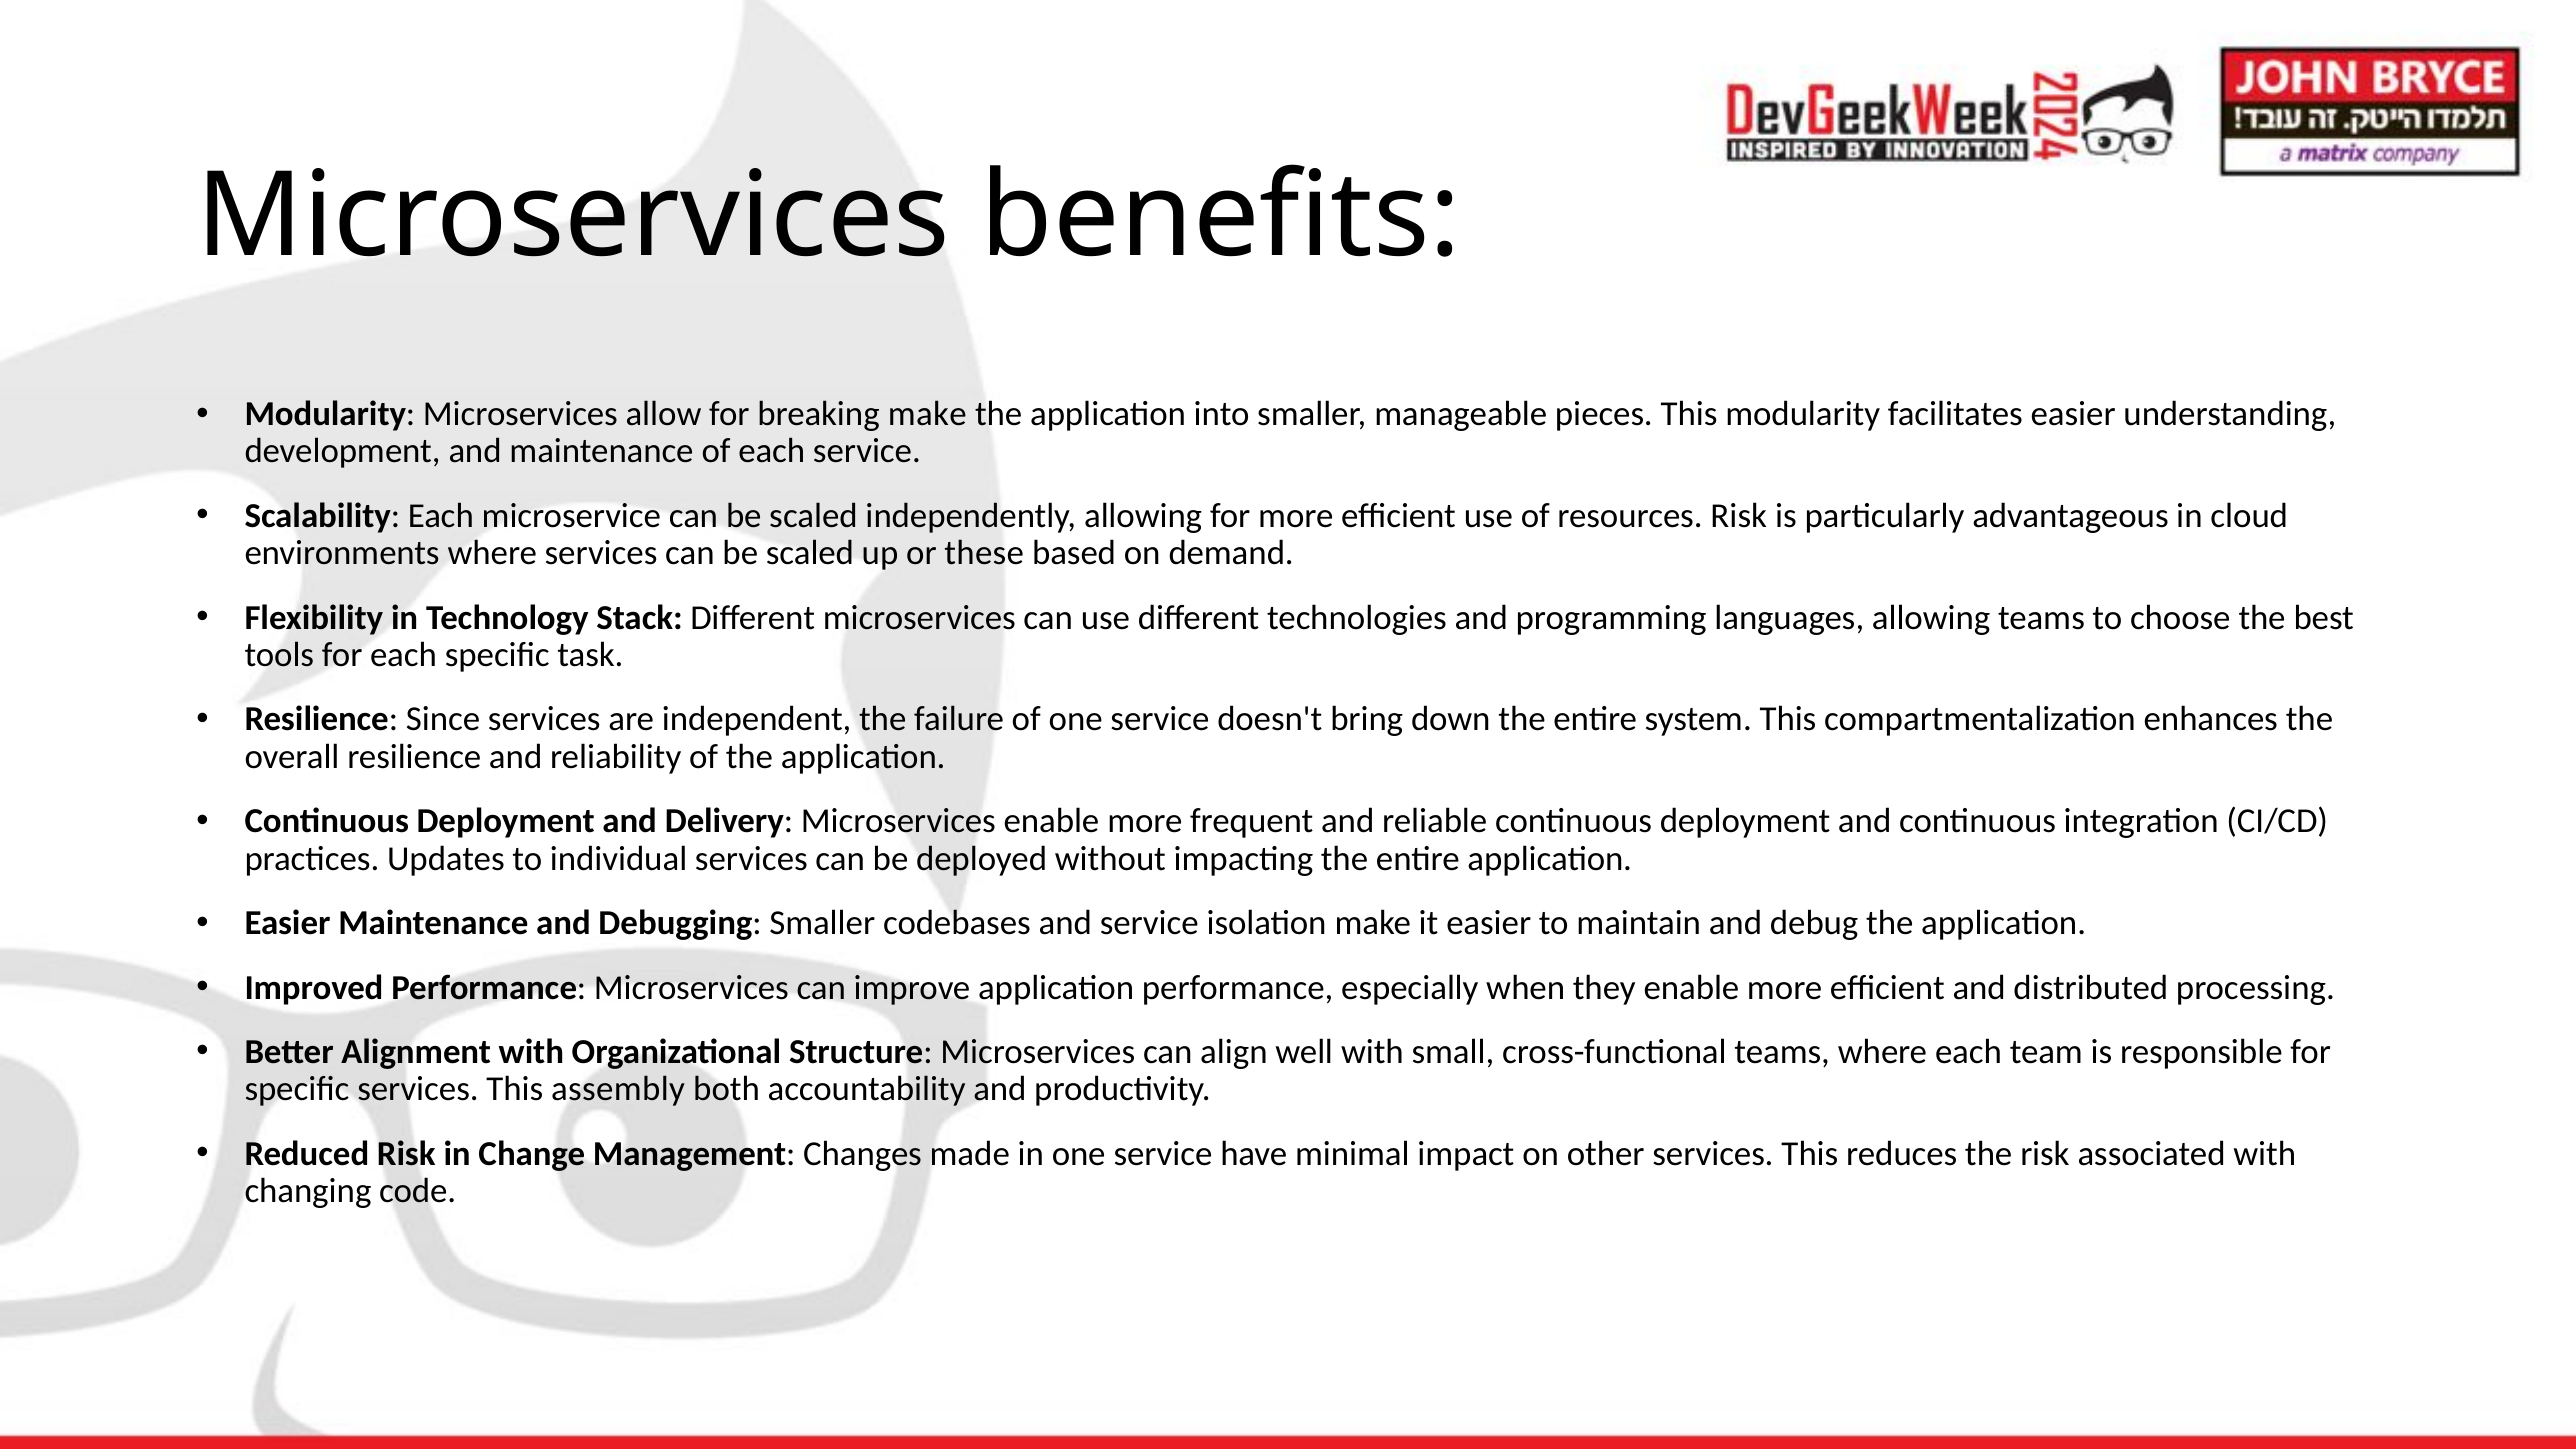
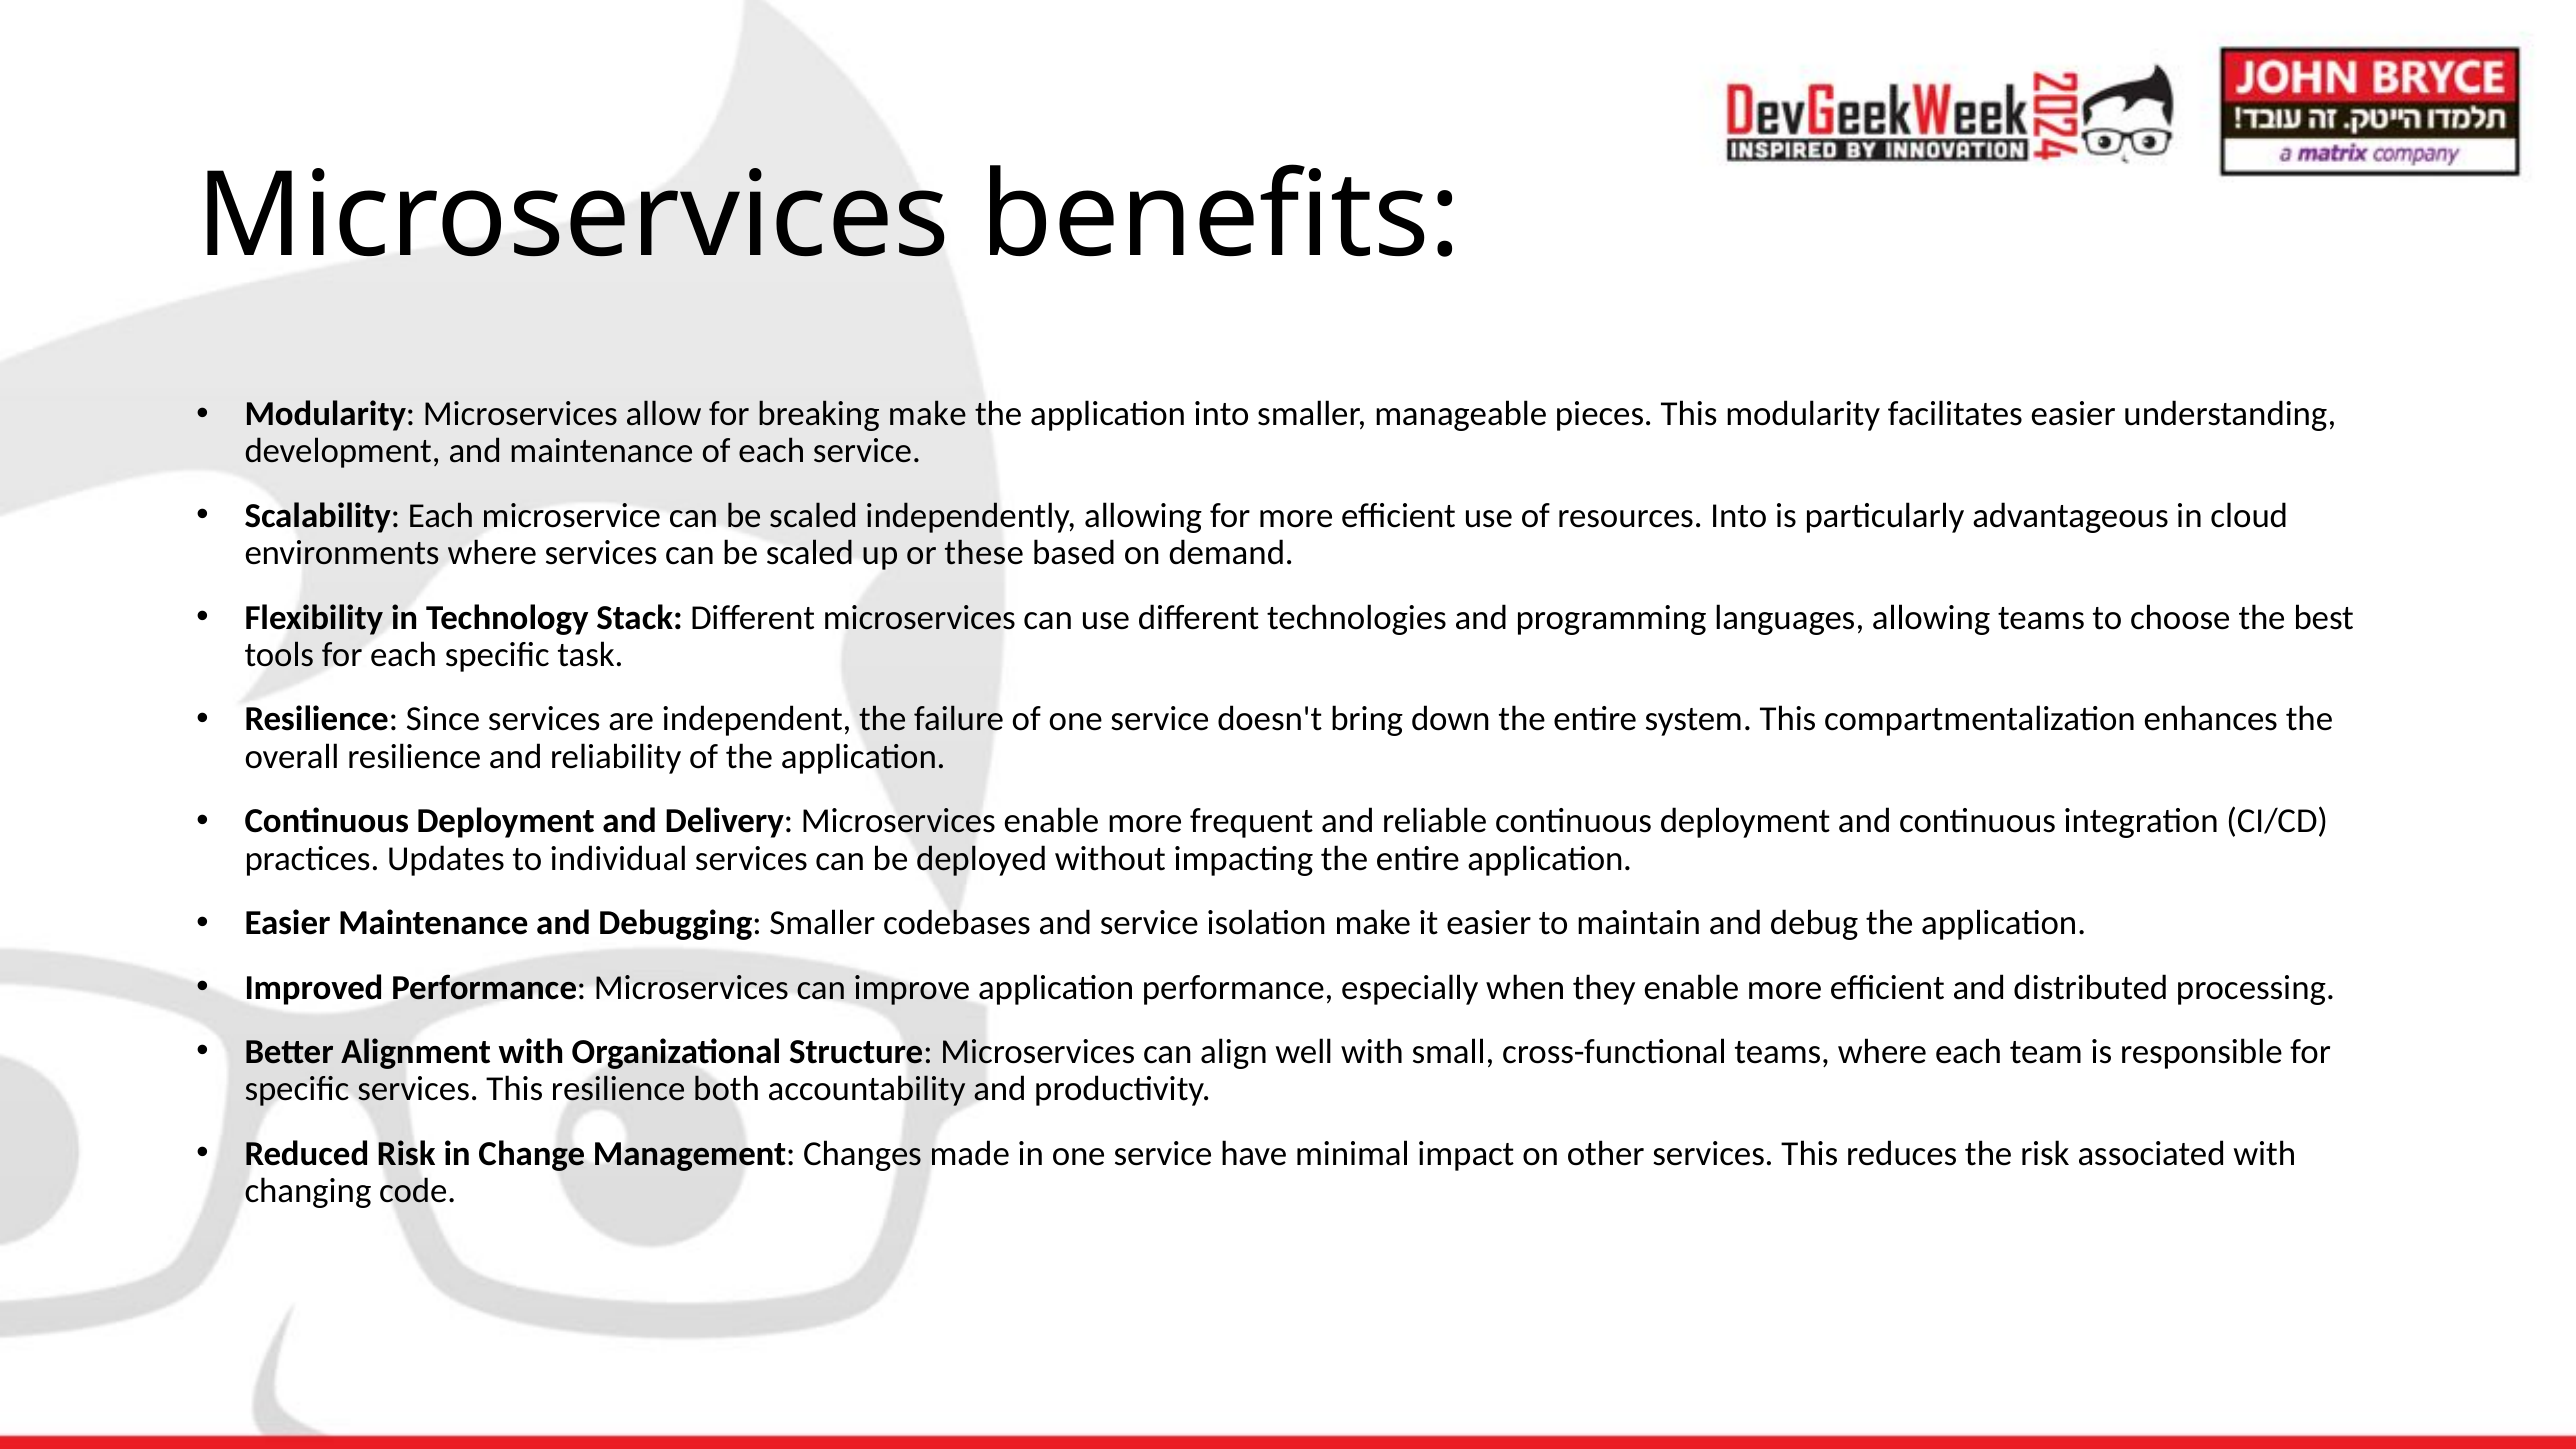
resources Risk: Risk -> Into (1739, 516)
This assembly: assembly -> resilience (618, 1089)
